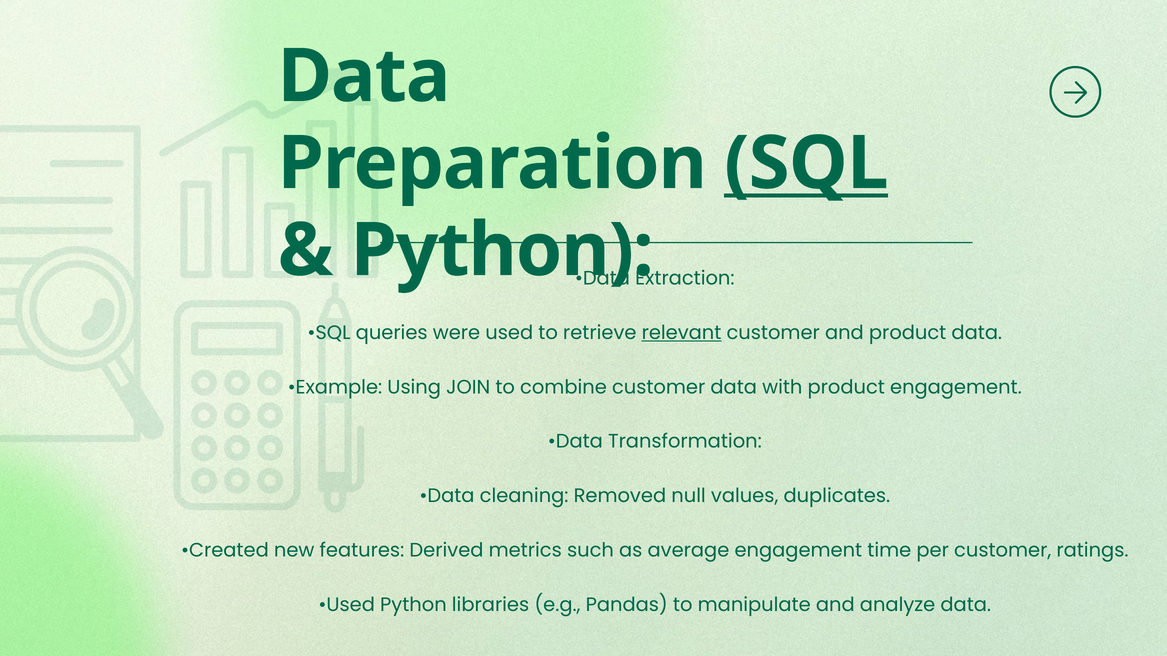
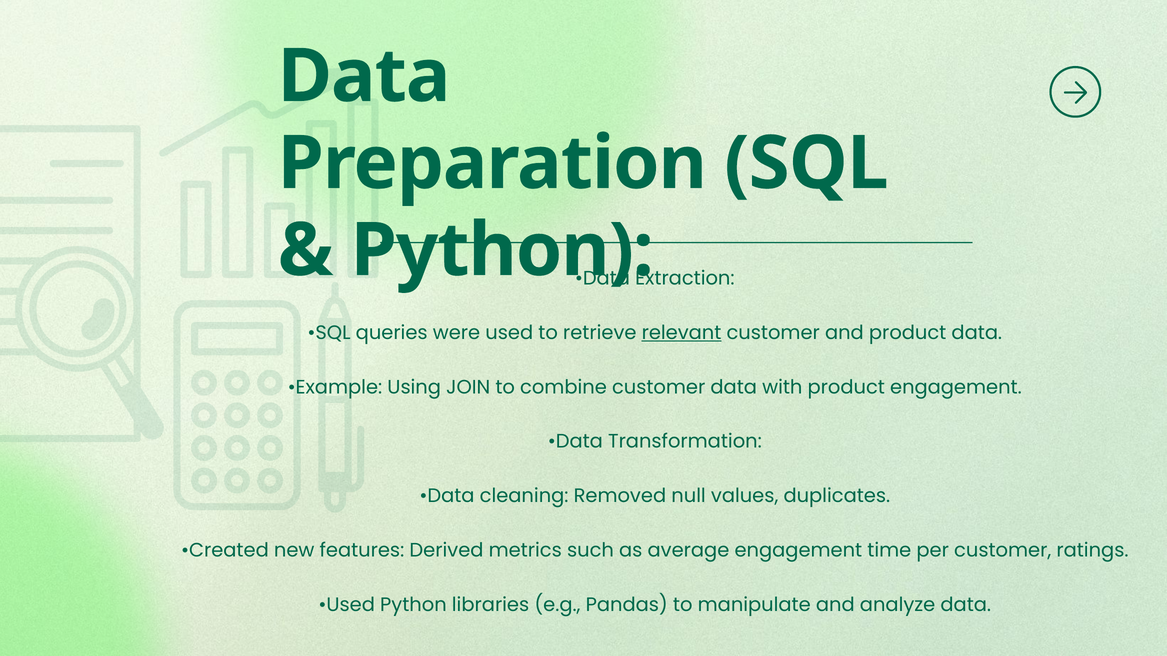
SQL underline: present -> none (806, 164)
